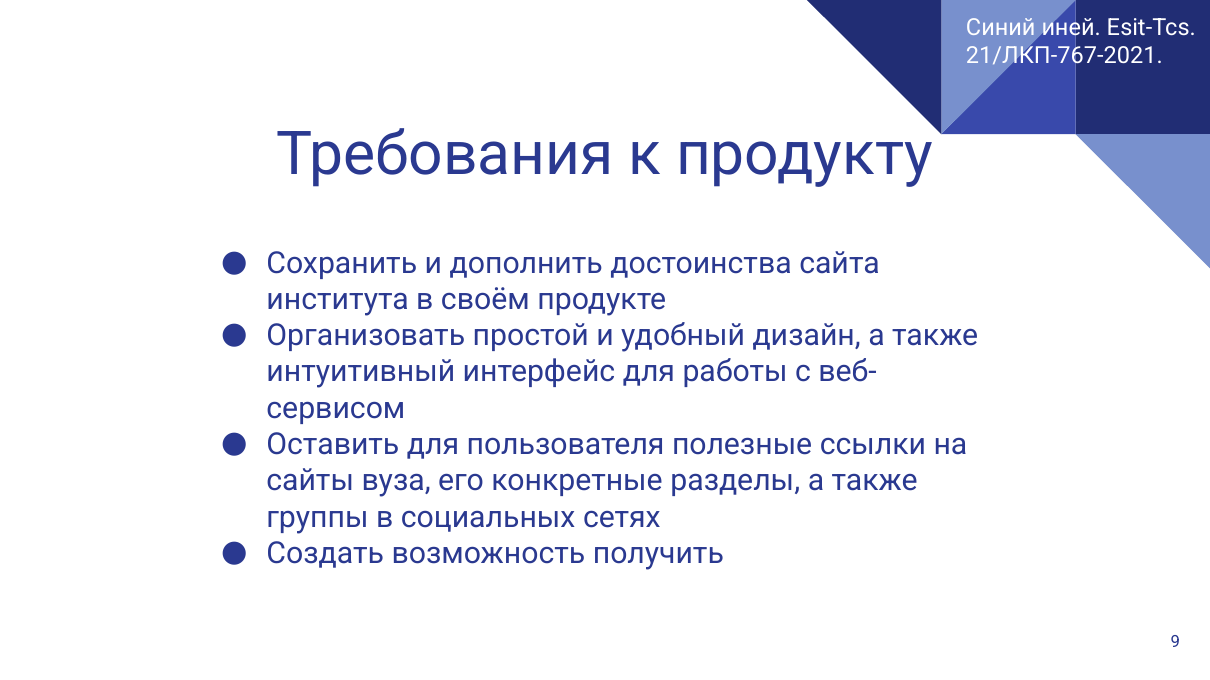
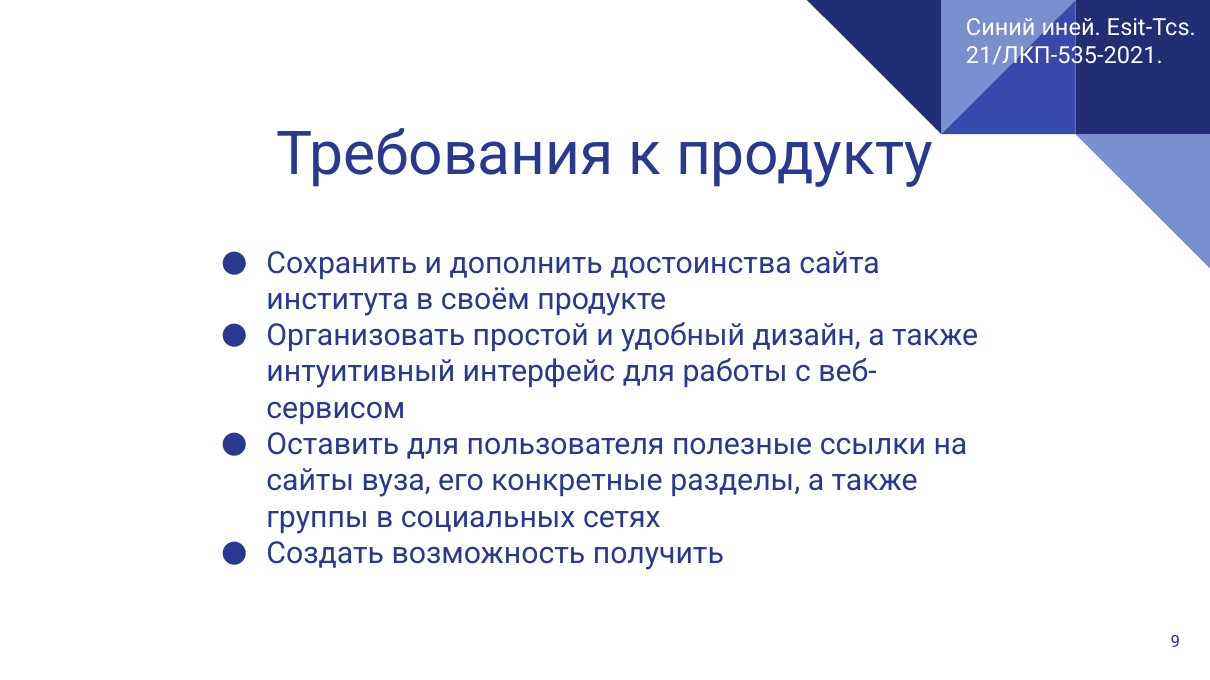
21/ЛКП-767-2021: 21/ЛКП-767-2021 -> 21/ЛКП-535-2021 (1064, 56)
